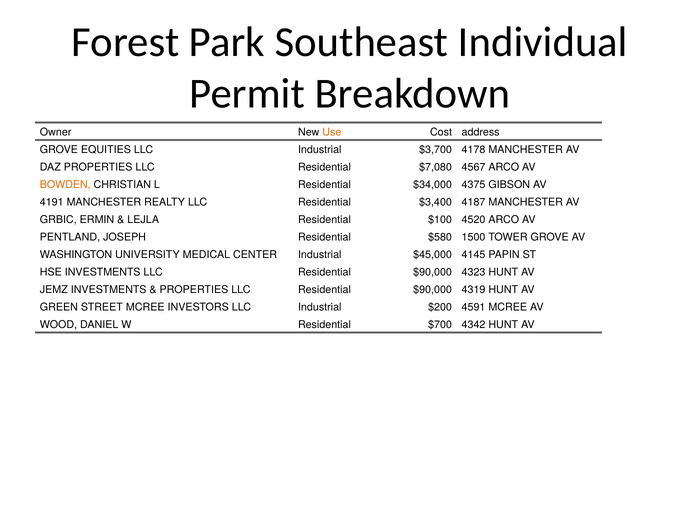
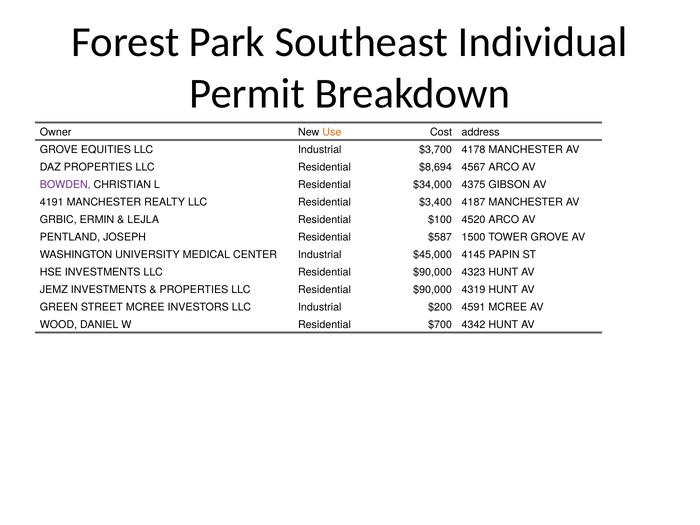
$7,080: $7,080 -> $8,694 (436, 167)
BOWDEN colour: orange -> purple (65, 185)
$580: $580 -> $587 (440, 237)
